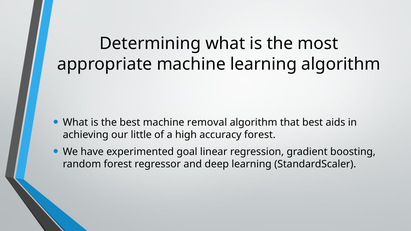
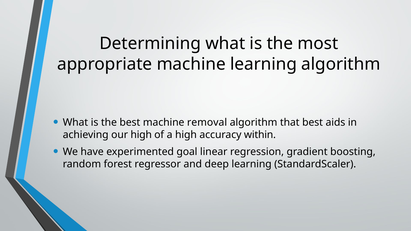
our little: little -> high (141, 135)
accuracy forest: forest -> within (260, 135)
